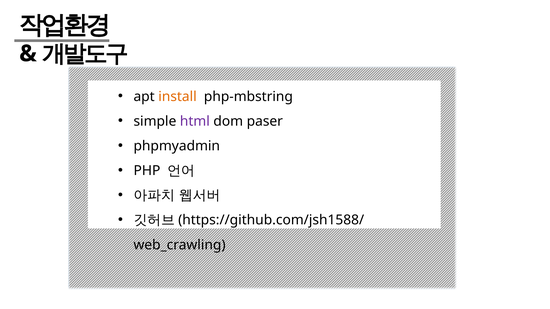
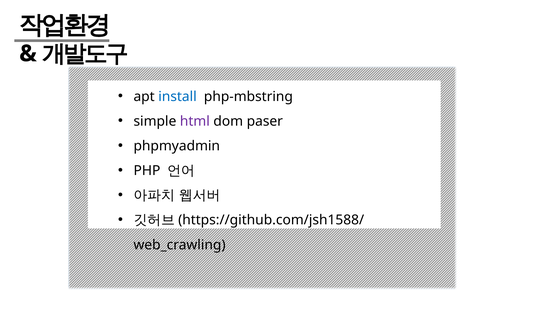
install colour: orange -> blue (178, 97)
